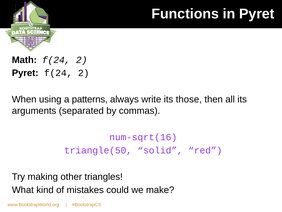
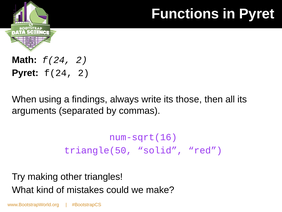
patterns: patterns -> findings (90, 99)
